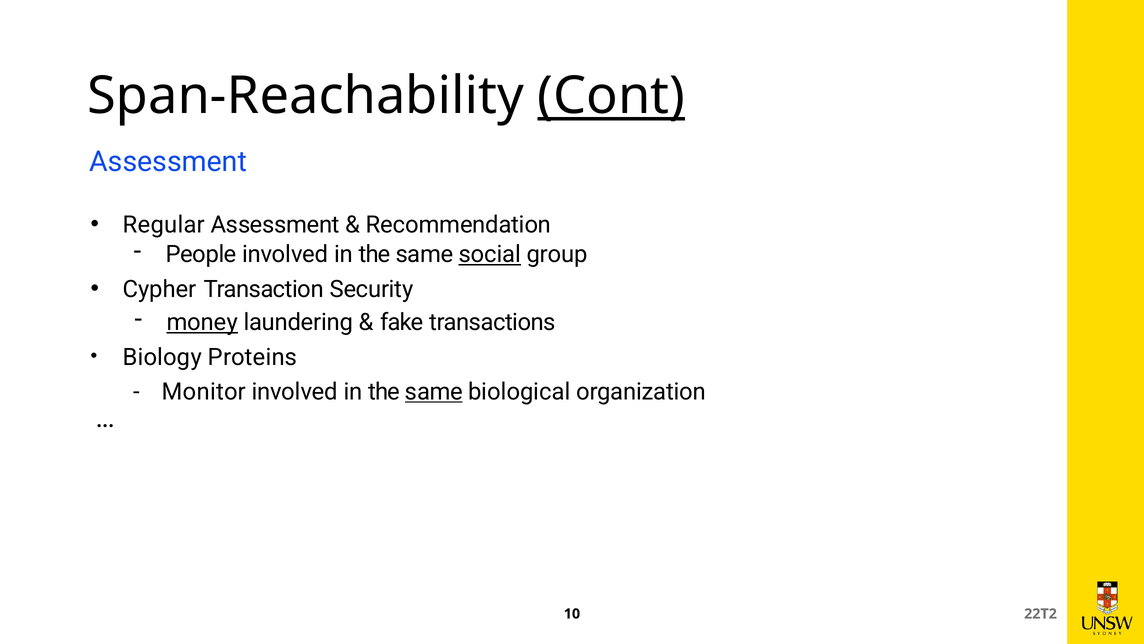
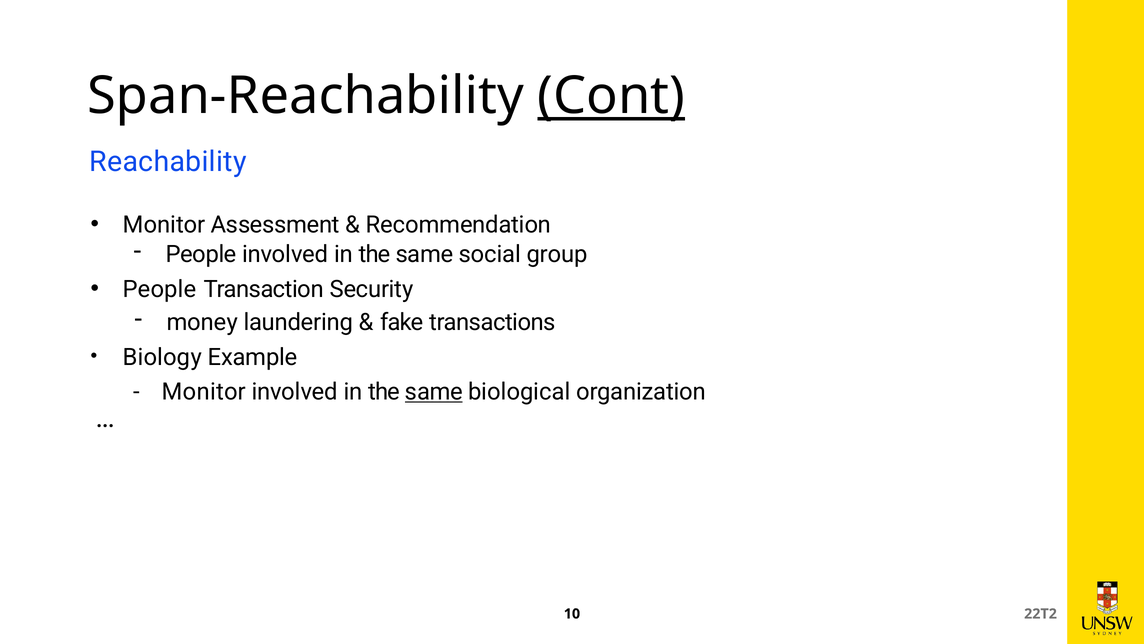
Assessment: Assessment -> Reachability (168, 162)
Regular: Regular -> Monitor (164, 225)
social underline: present -> none (490, 254)
Cypher: Cypher -> People (160, 289)
money underline: present -> none (202, 322)
Proteins: Proteins -> Example (253, 357)
